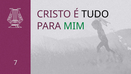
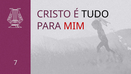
MIM colour: green -> red (74, 26)
